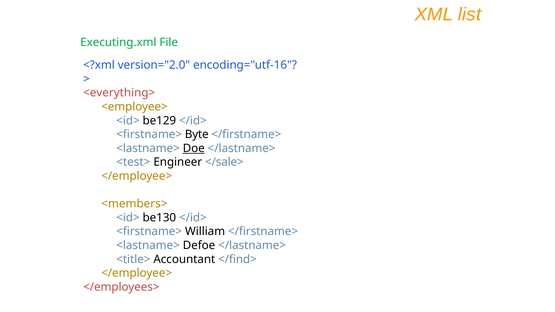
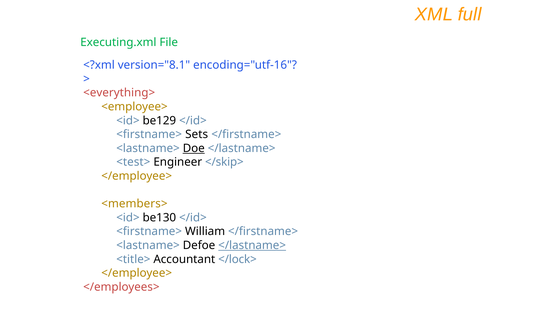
list: list -> full (470, 14)
version="2.0: version="2.0 -> version="8.1 (154, 65)
Byte: Byte -> Sets (197, 134)
</sale>: </sale> -> </skip> (224, 162)
</lastname> underline: none -> present (252, 246)
</find>: </find> -> </lock> (237, 259)
